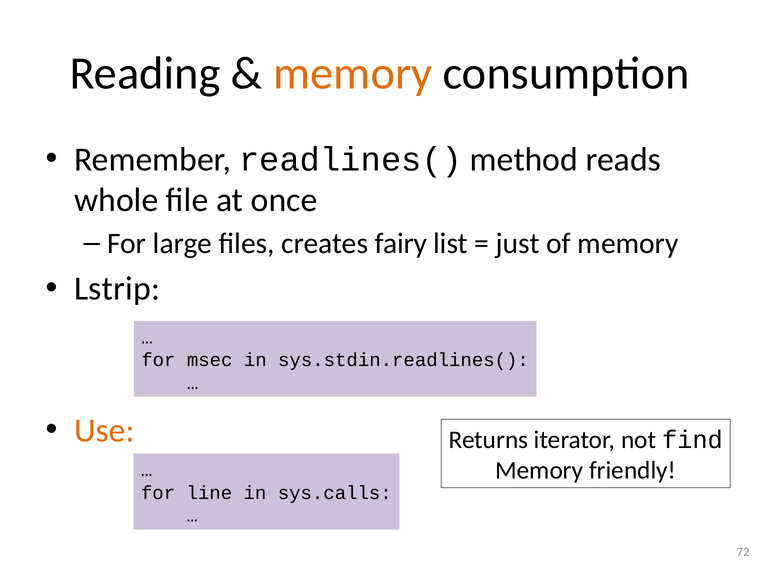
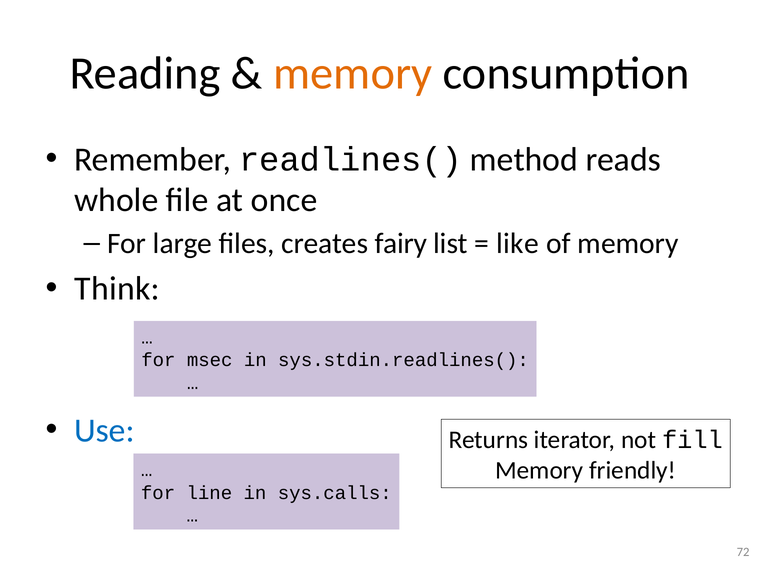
just: just -> like (517, 244)
Lstrip: Lstrip -> Think (117, 289)
Use colour: orange -> blue (104, 431)
find: find -> fill (692, 440)
